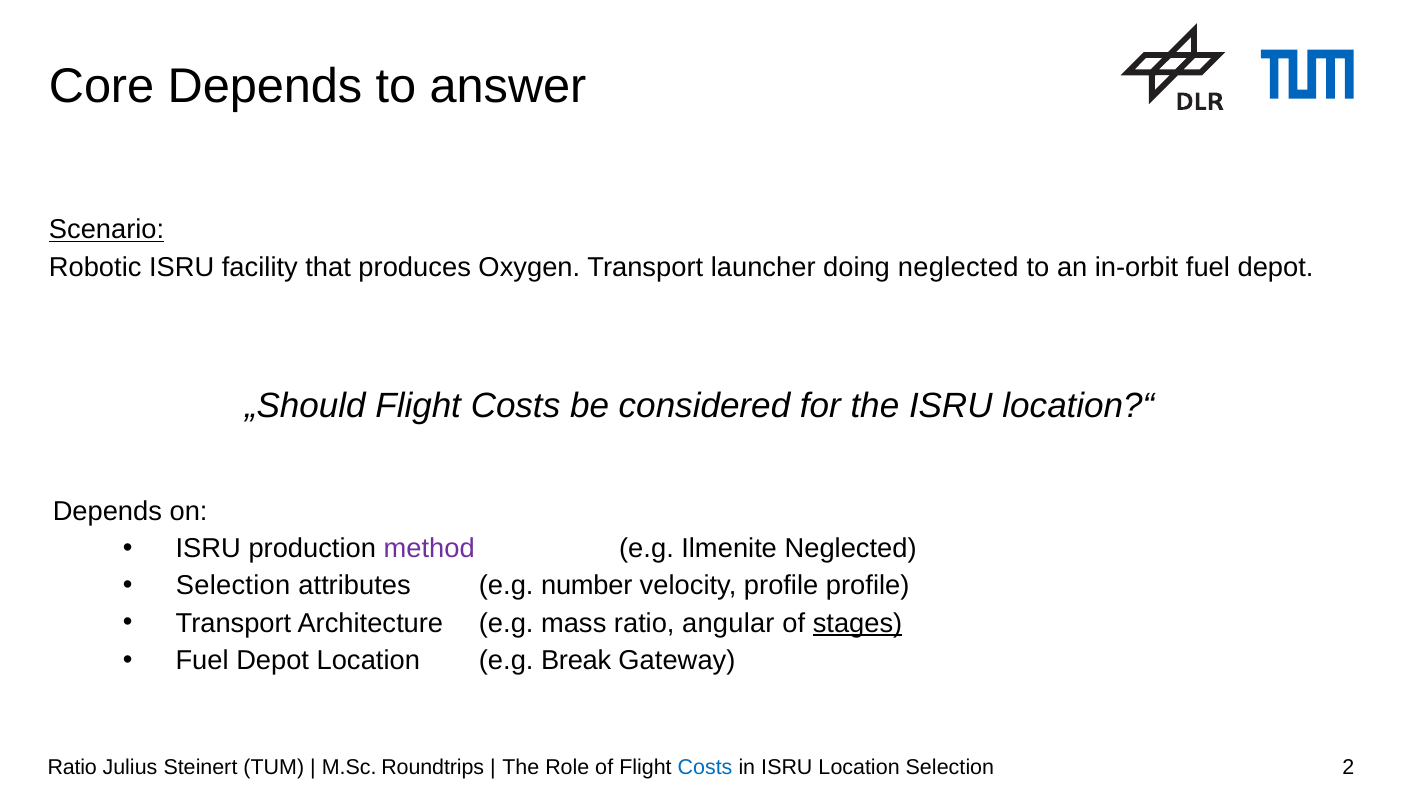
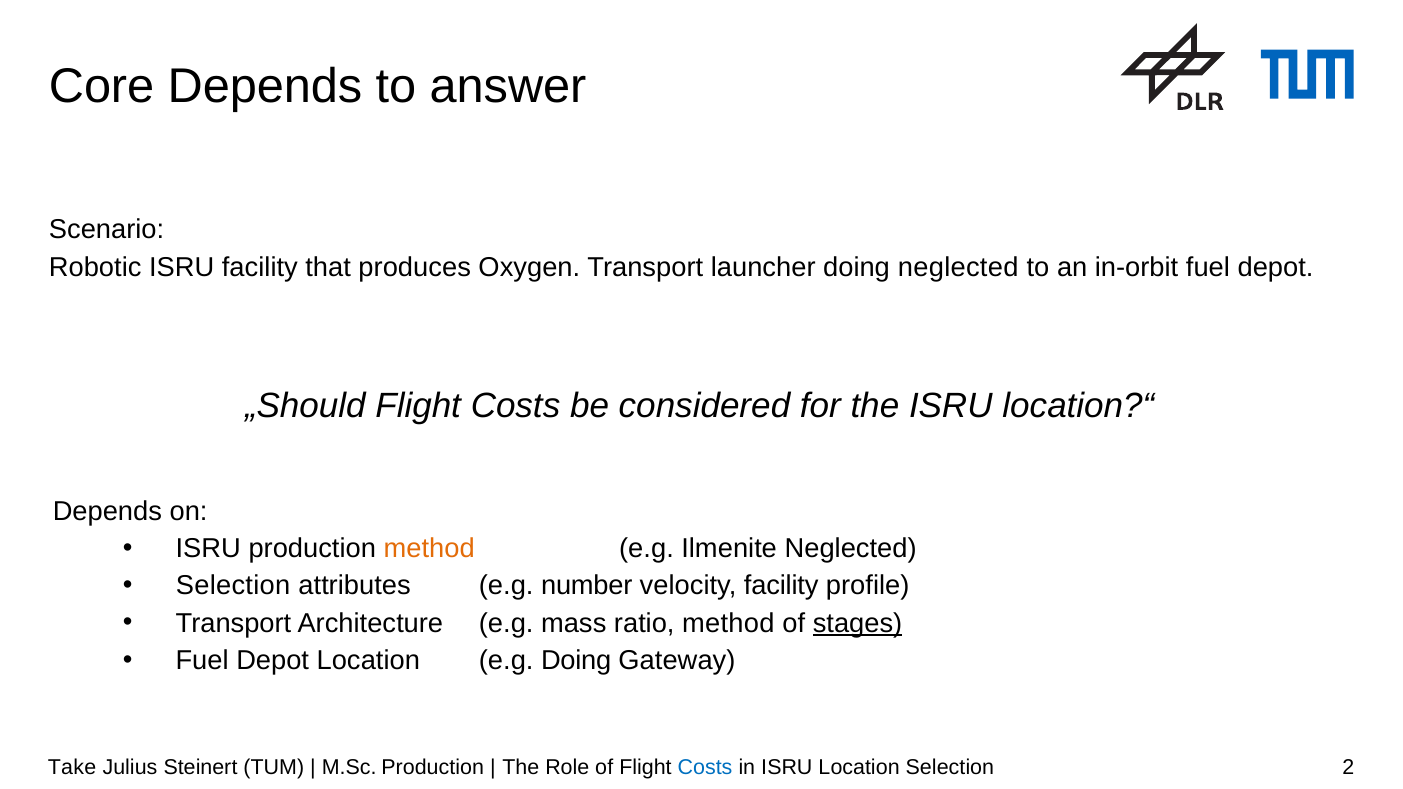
Scenario underline: present -> none (107, 230)
method colour: purple -> orange (429, 549)
velocity profile: profile -> facility (781, 586)
ratio angular: angular -> method (728, 623)
e.g Break: Break -> Doing (576, 661)
Ratio: Ratio -> Take (72, 767)
M.Sc Roundtrips: Roundtrips -> Production (433, 767)
